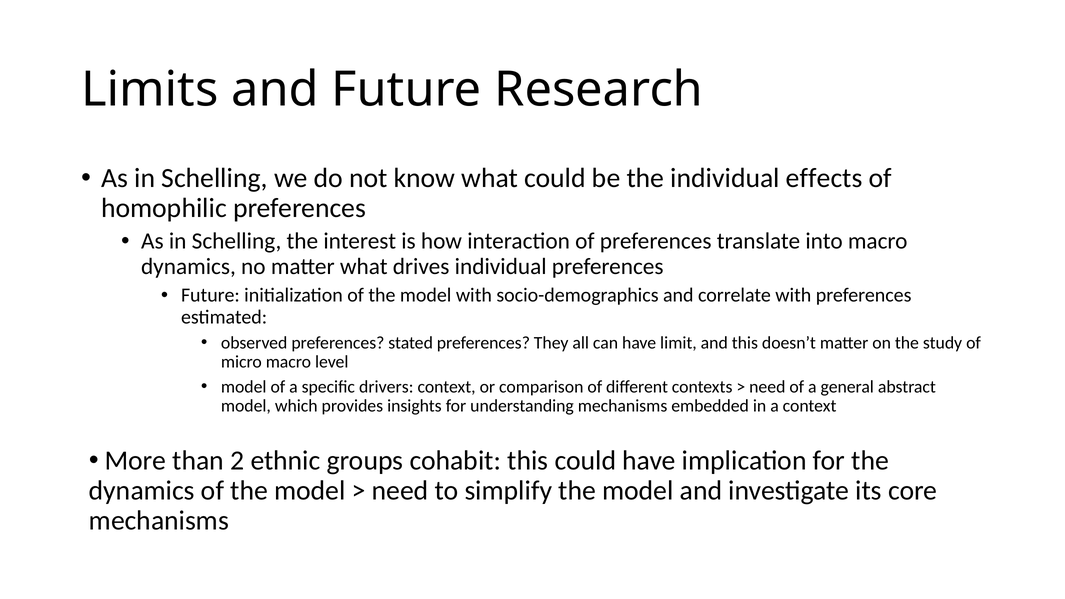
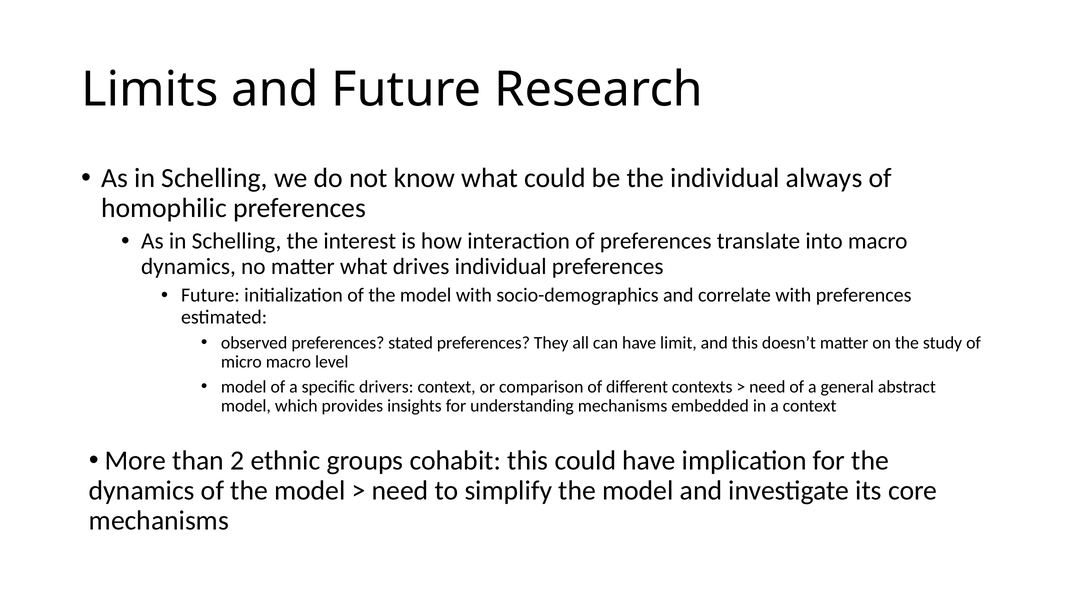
effects: effects -> always (824, 178)
